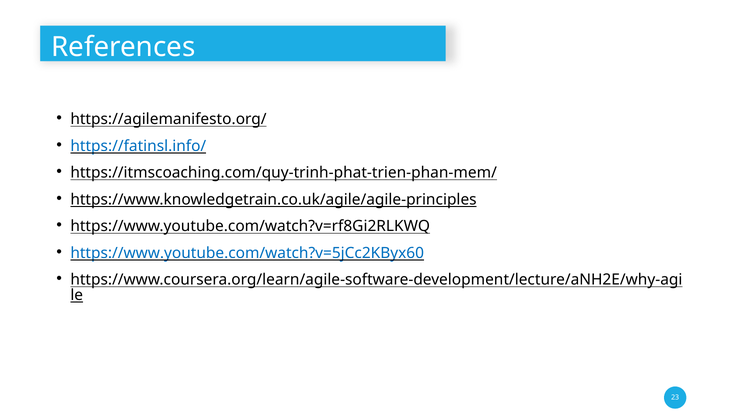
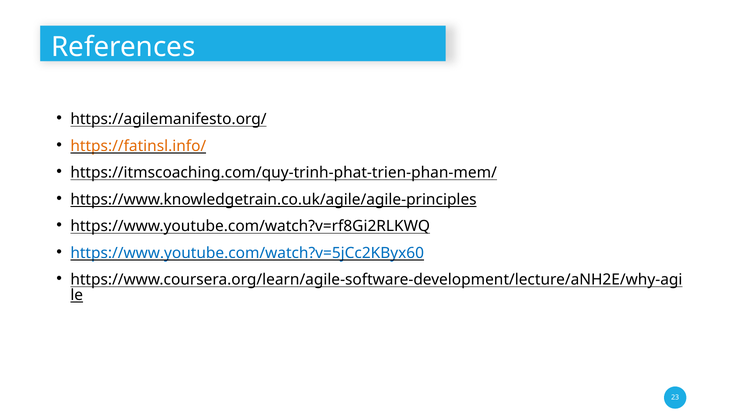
https://fatinsl.info/ colour: blue -> orange (138, 146)
